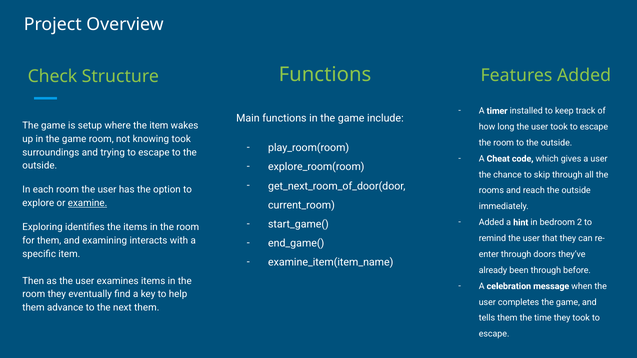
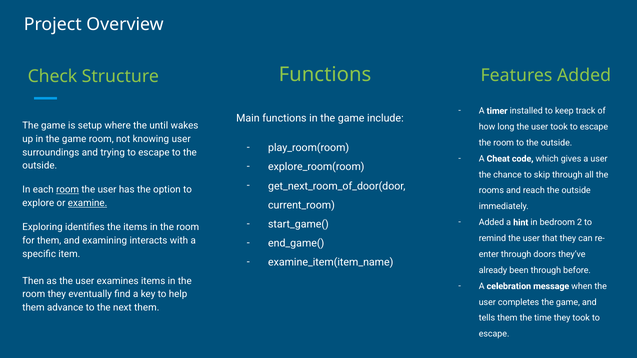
the item: item -> until (159, 126)
knowing took: took -> user (181, 139)
room underline: none -> present (68, 190)
